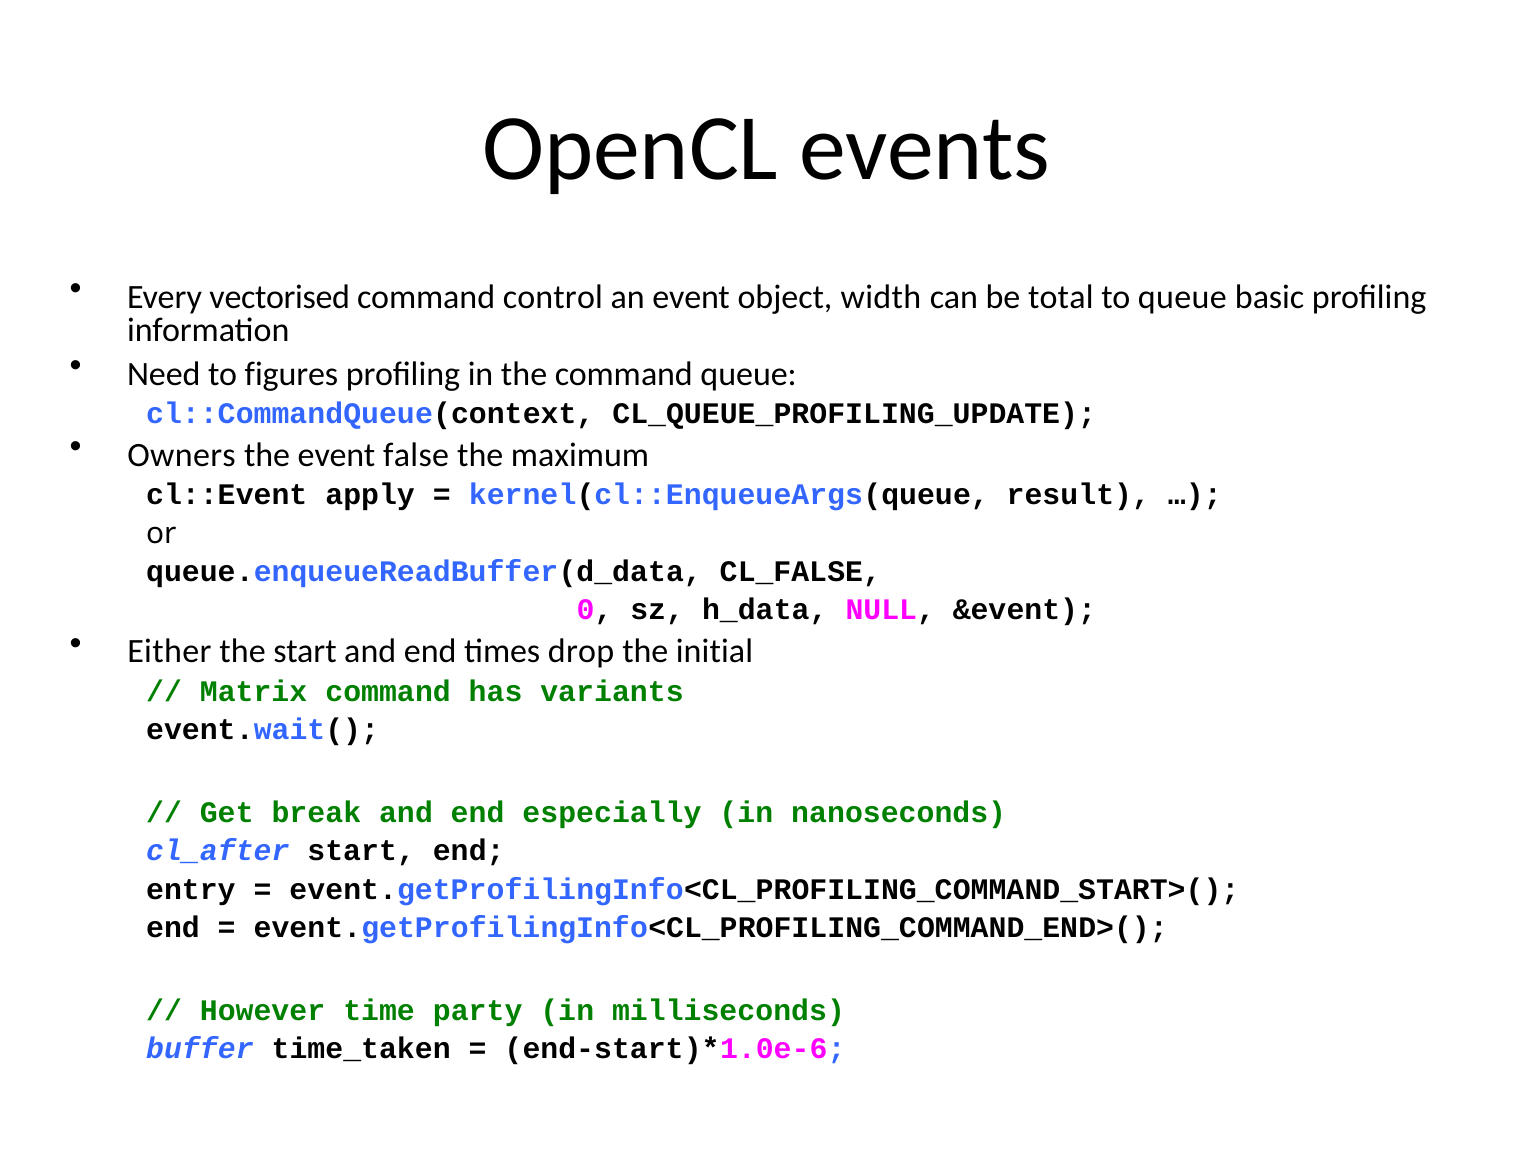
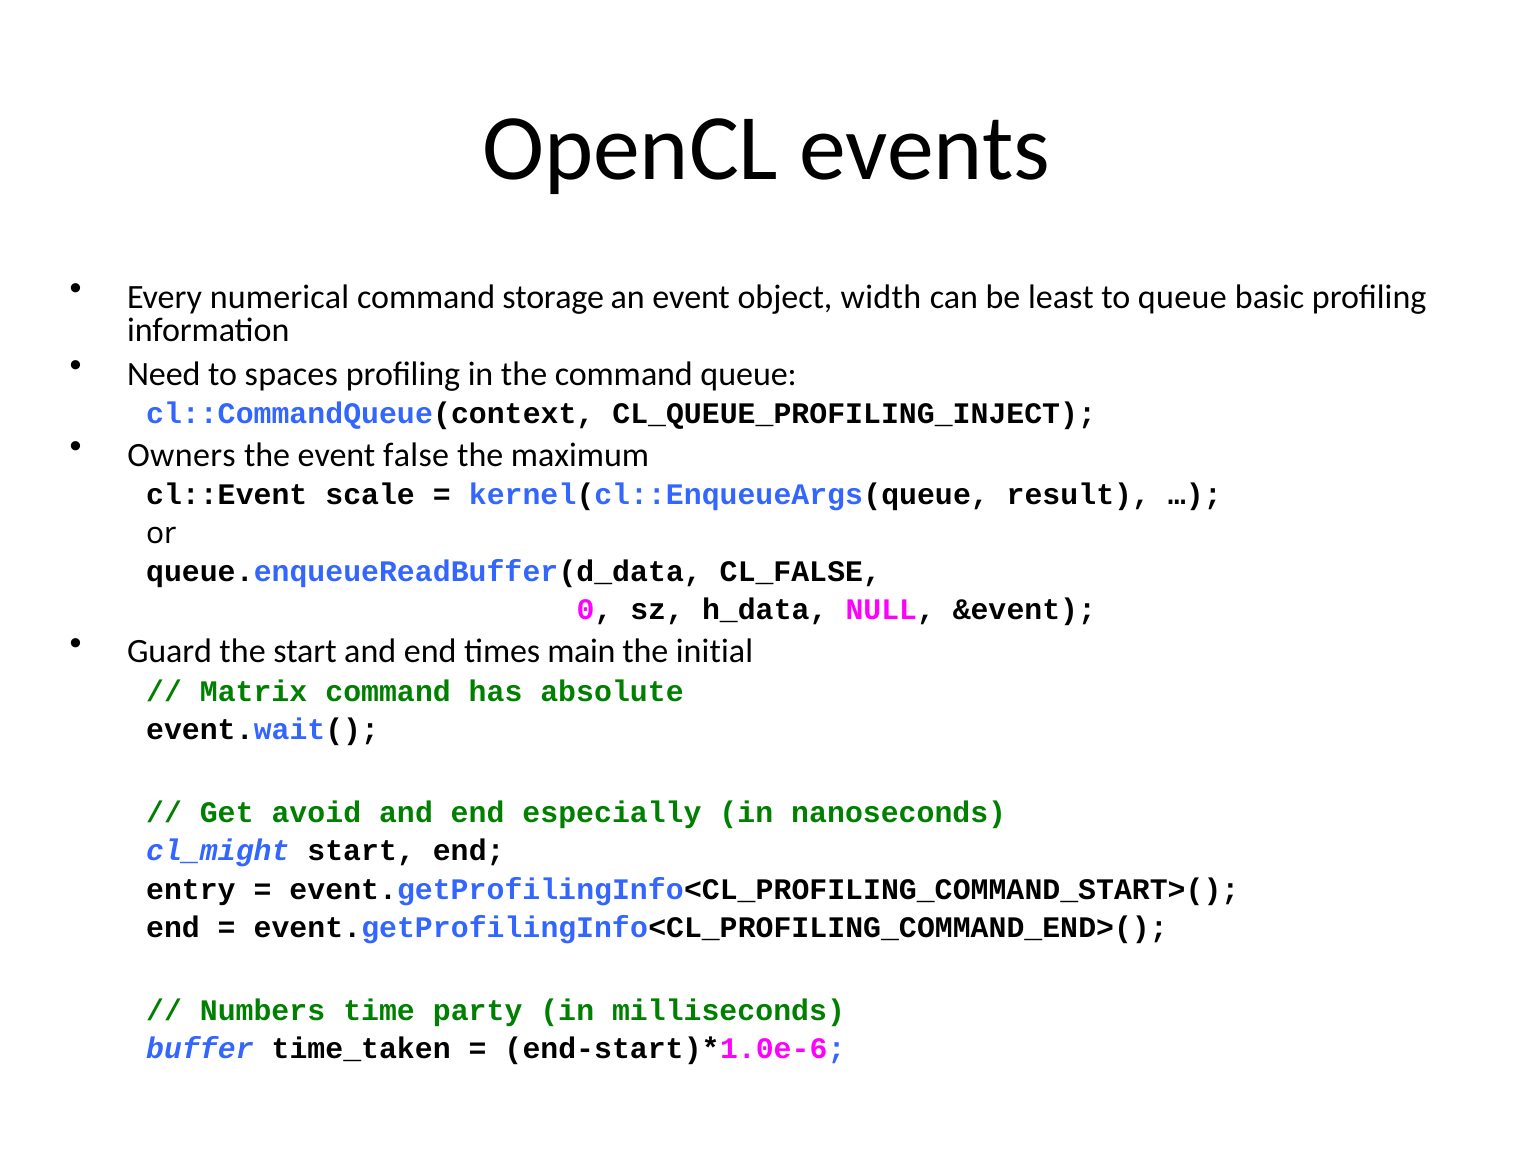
vectorised: vectorised -> numerical (280, 297)
control: control -> storage (553, 297)
total: total -> least (1061, 297)
figures: figures -> spaces (291, 374)
CL_QUEUE_PROFILING_UPDATE: CL_QUEUE_PROFILING_UPDATE -> CL_QUEUE_PROFILING_INJECT (854, 413)
apply: apply -> scale (370, 495)
Either: Either -> Guard (170, 652)
drop: drop -> main (581, 652)
variants: variants -> absolute (612, 691)
break: break -> avoid (316, 813)
cl_after: cl_after -> cl_might (218, 851)
However: However -> Numbers (263, 1011)
